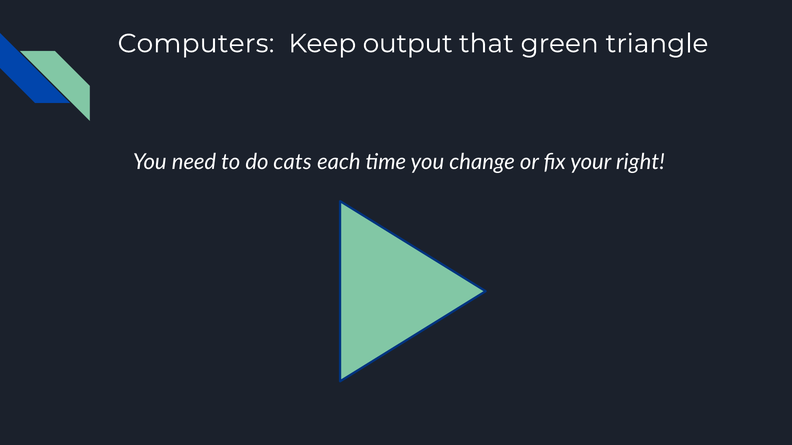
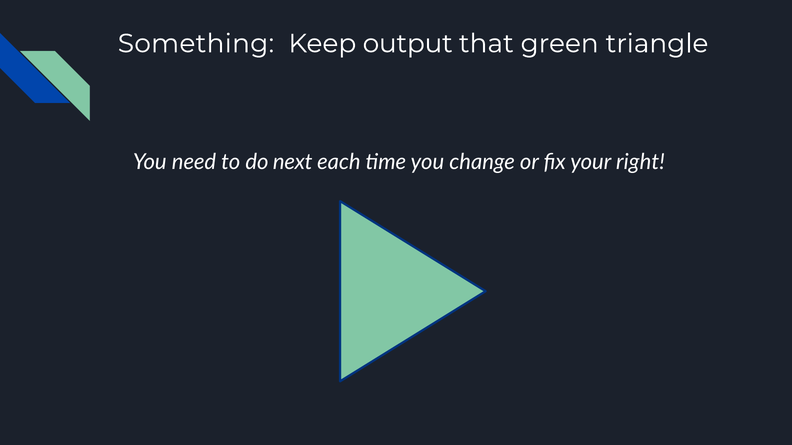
Computers: Computers -> Something (196, 44)
cats: cats -> next (293, 162)
